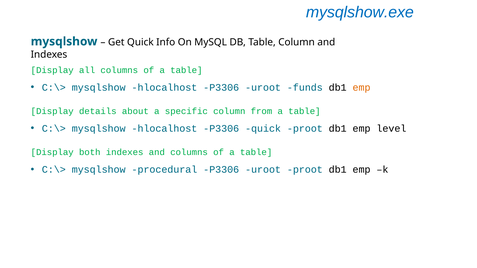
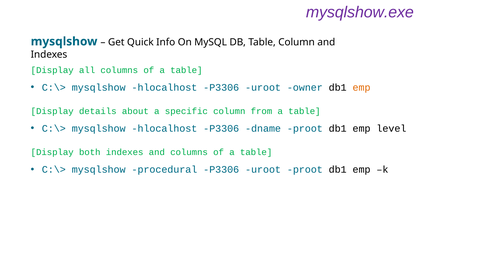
mysqlshow.exe colour: blue -> purple (360, 12)
funds: funds -> owner (305, 88)
P3306 quick: quick -> dname (263, 129)
